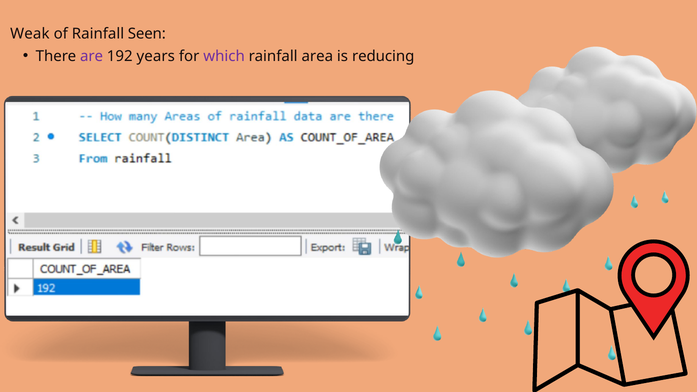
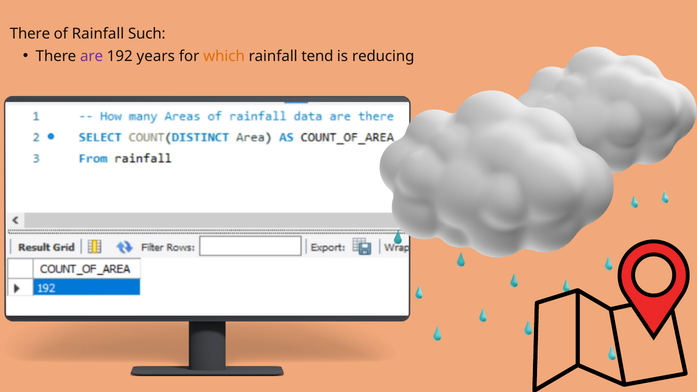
Weak: Weak -> There (30, 34)
Seen: Seen -> Such (147, 34)
which colour: purple -> orange (224, 56)
area: area -> tend (317, 56)
